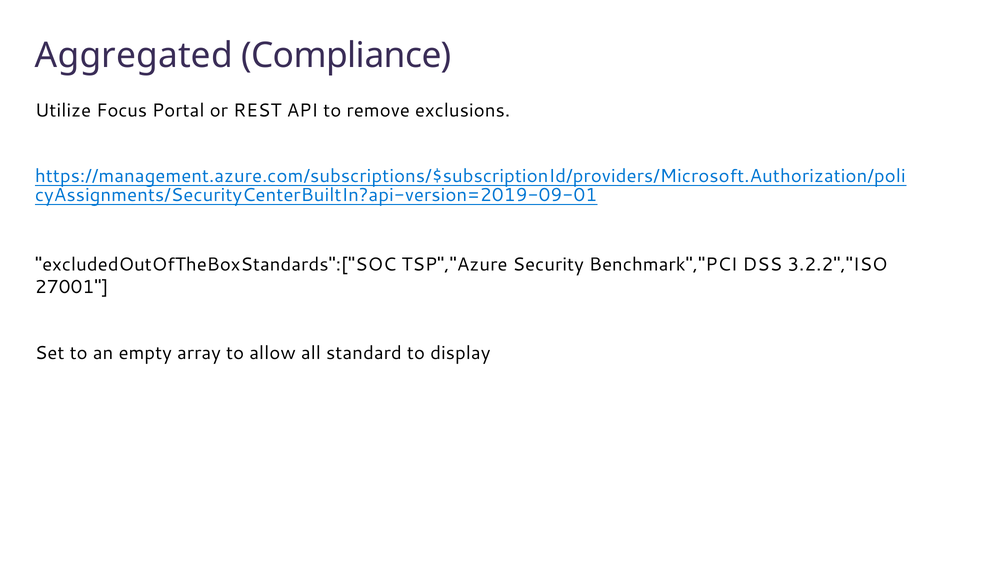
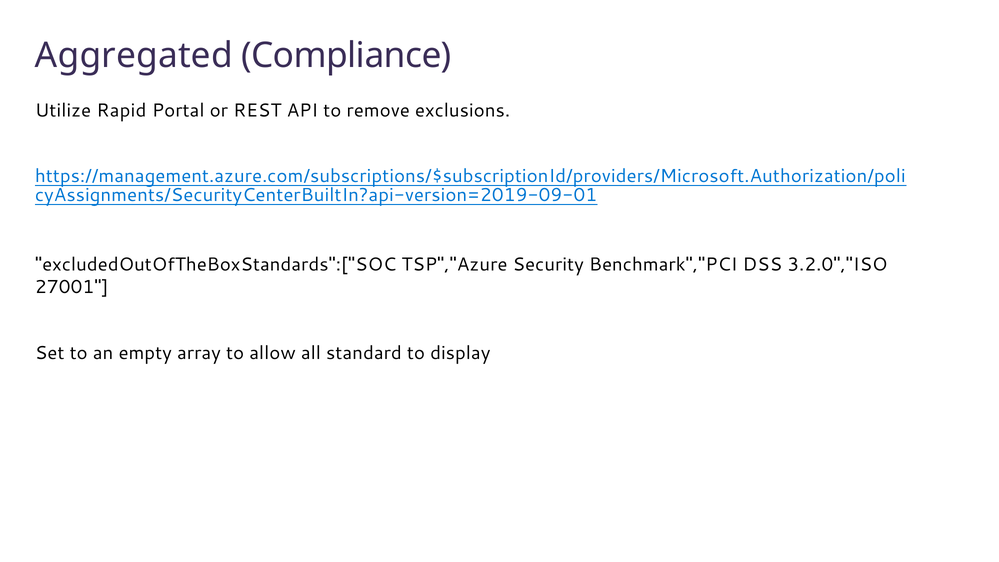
Focus: Focus -> Rapid (121, 110)
3.2.2","ISO: 3.2.2","ISO -> 3.2.0","ISO (837, 265)
